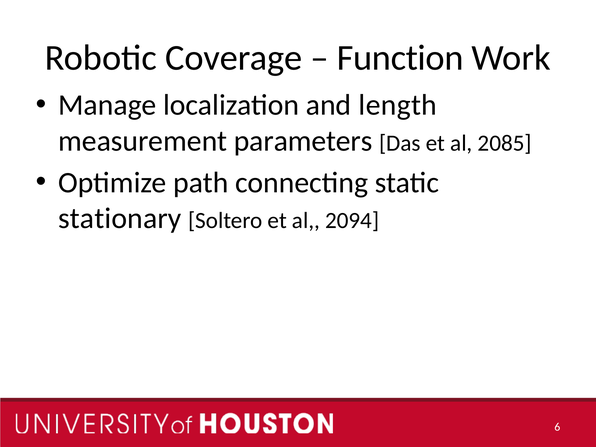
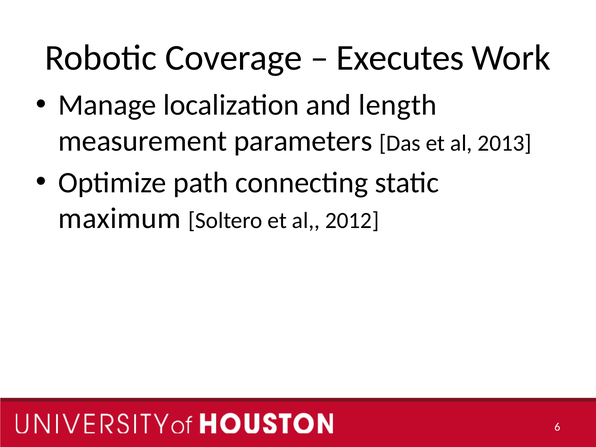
Function: Function -> Executes (400, 58)
2085: 2085 -> 2013 (505, 143)
stationary: stationary -> maximum (120, 218)
2094: 2094 -> 2012 (352, 221)
